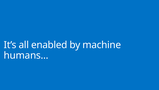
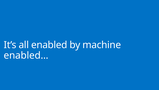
humans…: humans… -> enabled… (26, 55)
